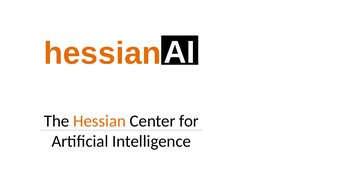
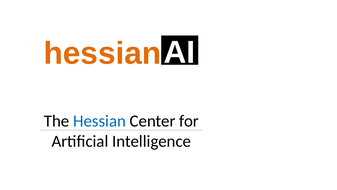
Hessian colour: orange -> blue (100, 121)
